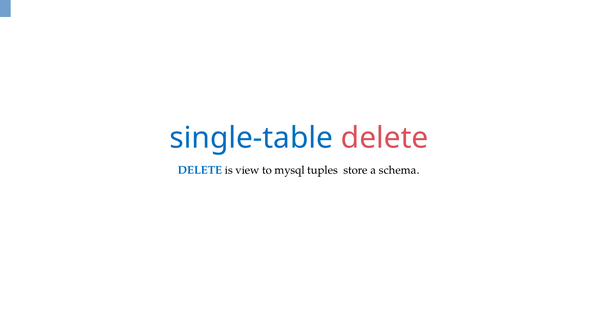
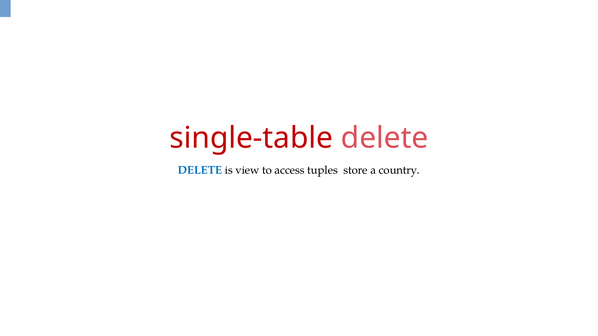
single-table colour: blue -> red (251, 138)
mysql: mysql -> access (290, 170)
schema: schema -> country (399, 170)
